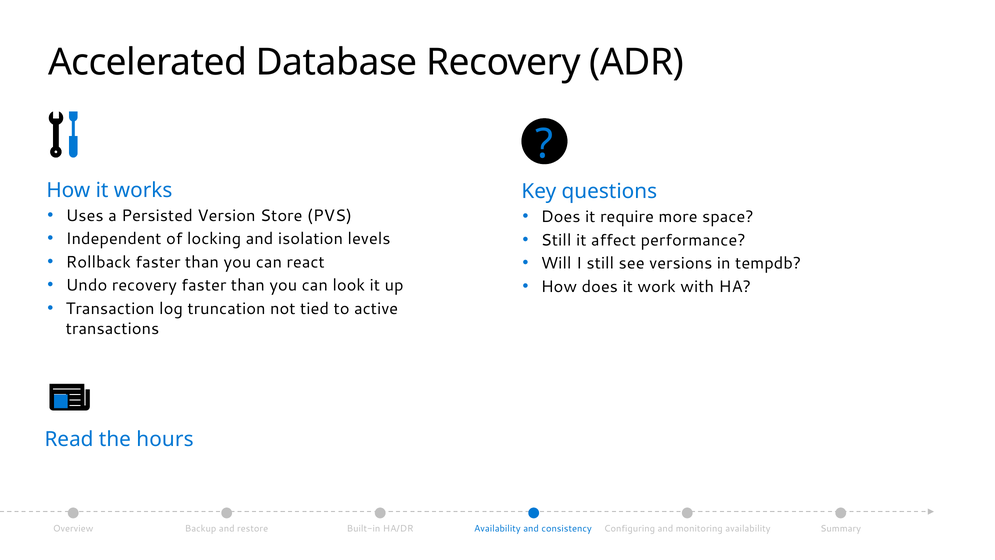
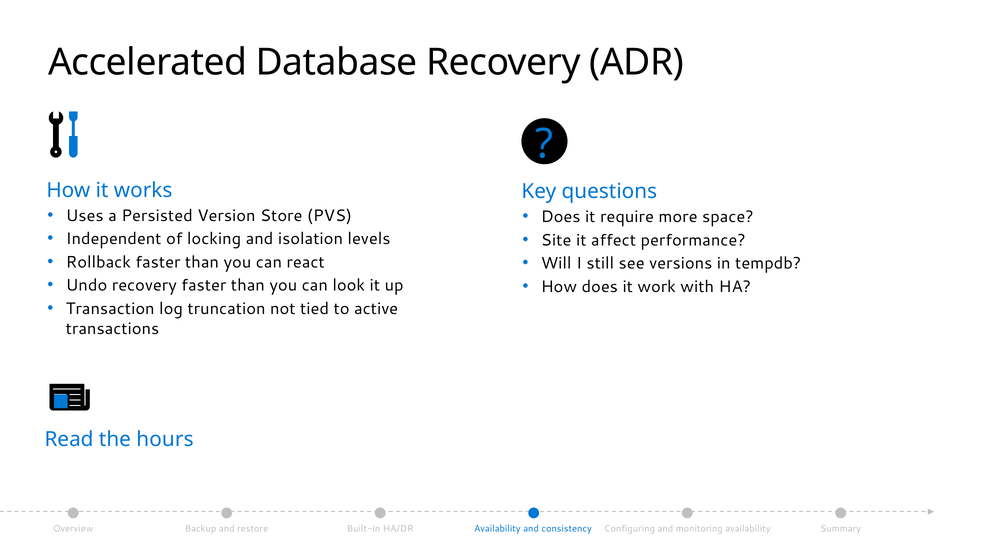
Still: Still -> Site (556, 240)
